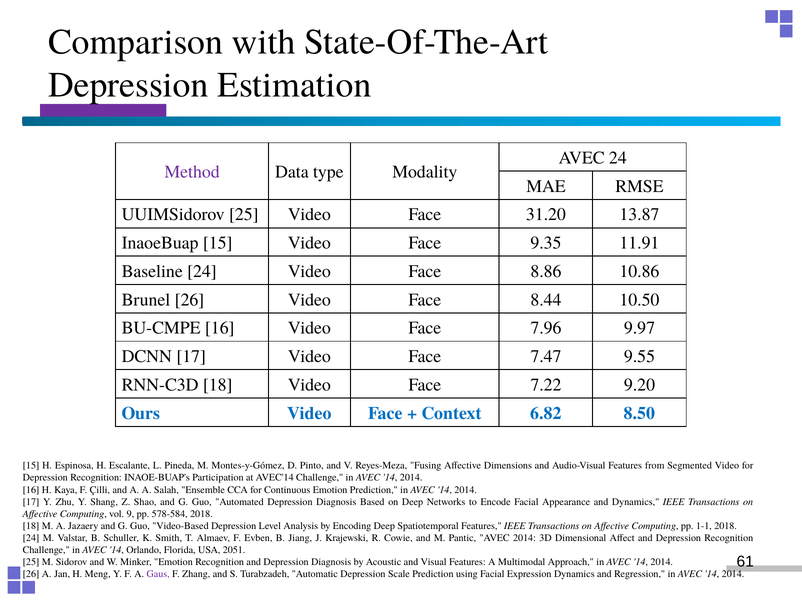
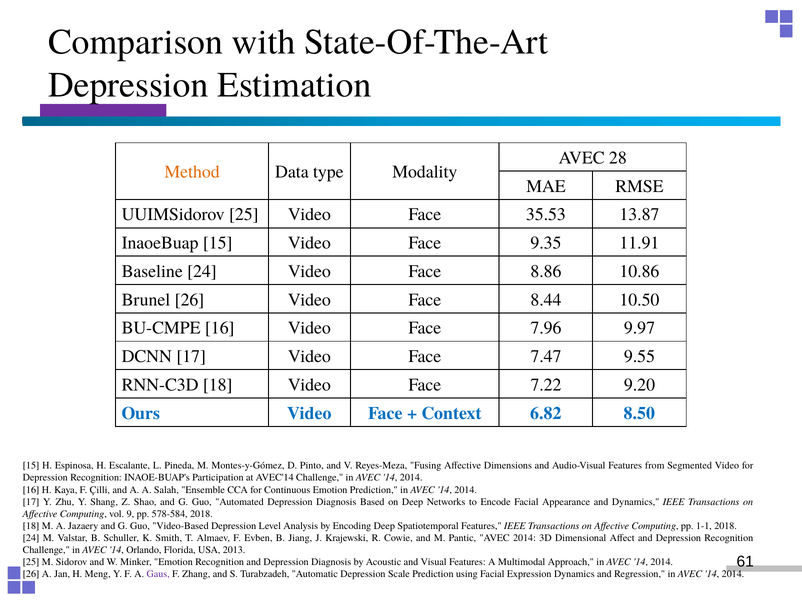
AVEC 24: 24 -> 28 (618, 158)
Method colour: purple -> orange (192, 172)
31.20: 31.20 -> 35.53 (546, 215)
2051: 2051 -> 2013 (234, 550)
